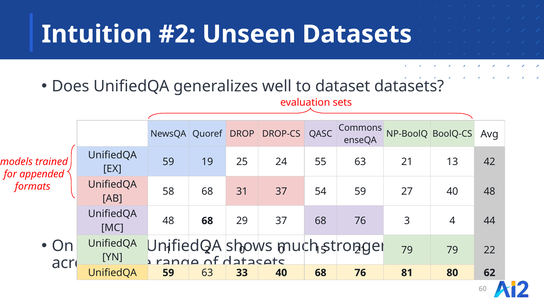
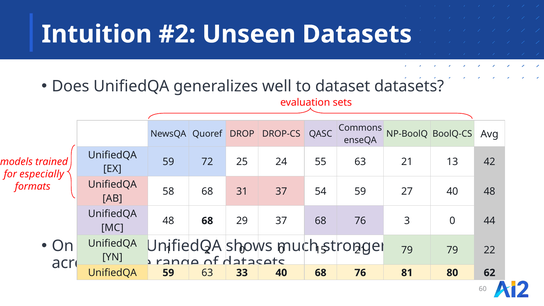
19: 19 -> 72 (207, 162)
appended: appended -> especially (42, 174)
3 4: 4 -> 0 (452, 221)
